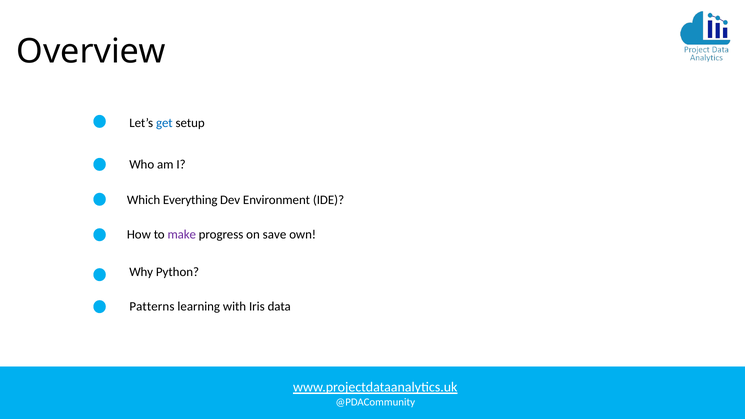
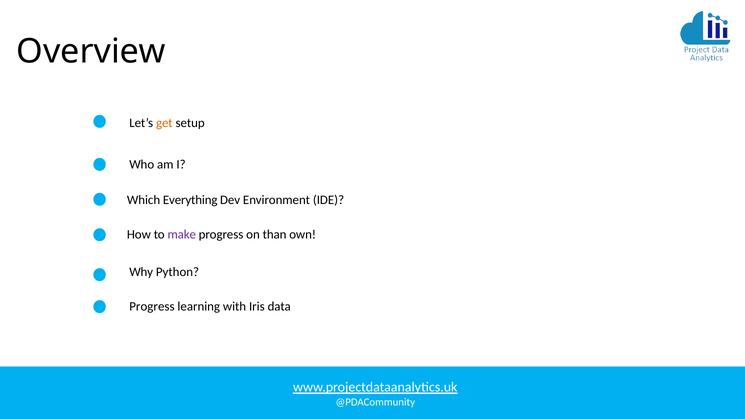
get colour: blue -> orange (164, 123)
save: save -> than (275, 234)
Patterns: Patterns -> Progress (152, 306)
